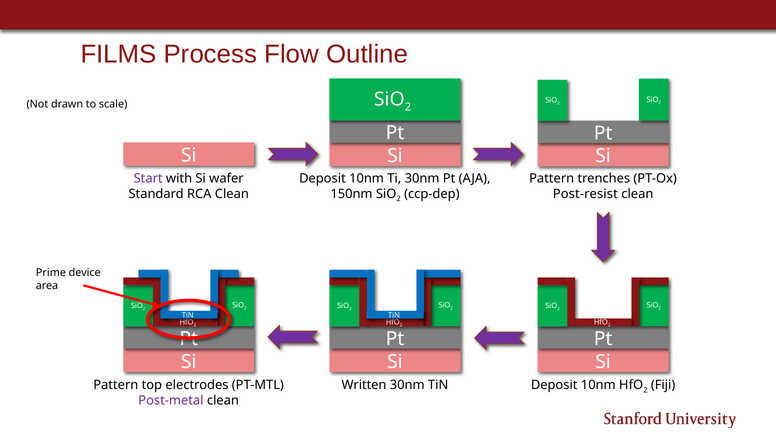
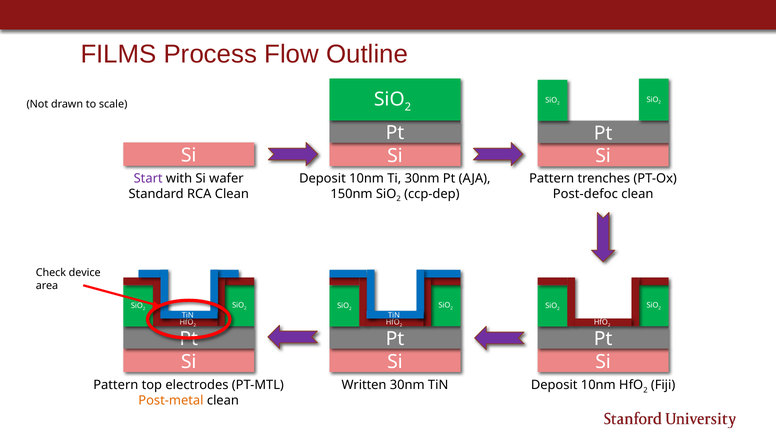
Post-resist: Post-resist -> Post-defoc (585, 194)
Prime: Prime -> Check (51, 273)
Post-metal colour: purple -> orange (171, 401)
